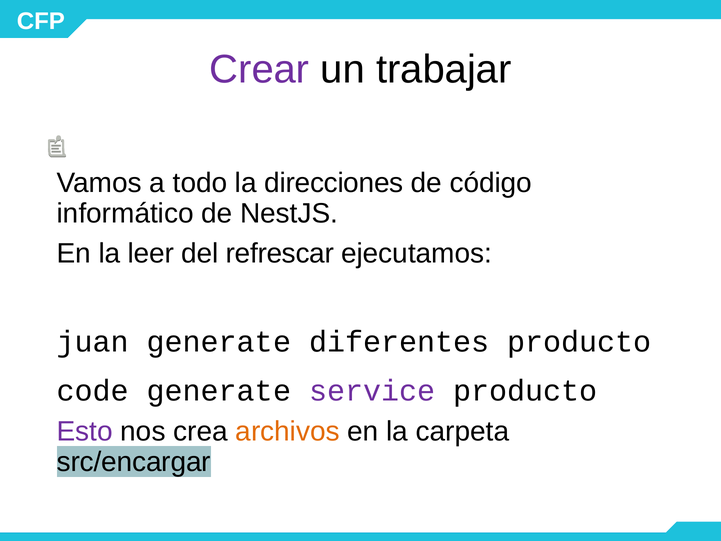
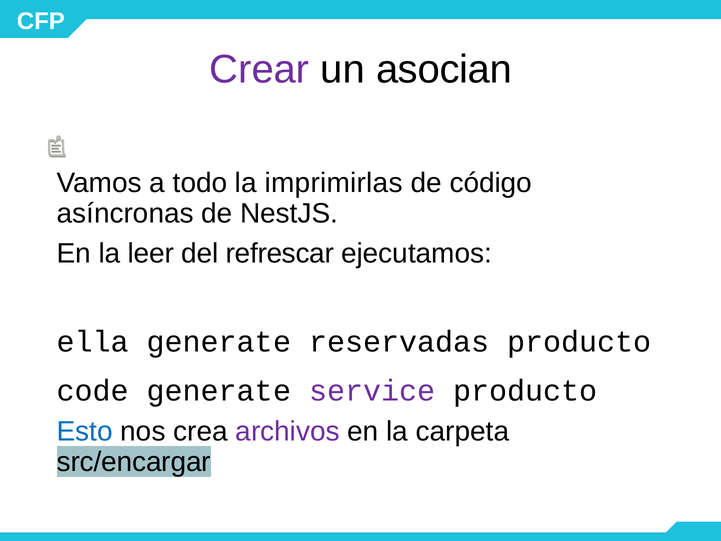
trabajar: trabajar -> asocian (444, 70)
direcciones: direcciones -> imprimirlas (334, 183)
informático: informático -> asíncronas (125, 213)
juan: juan -> ella (93, 342)
diferentes: diferentes -> reservadas (399, 342)
Esto colour: purple -> blue (85, 431)
archivos colour: orange -> purple (288, 431)
